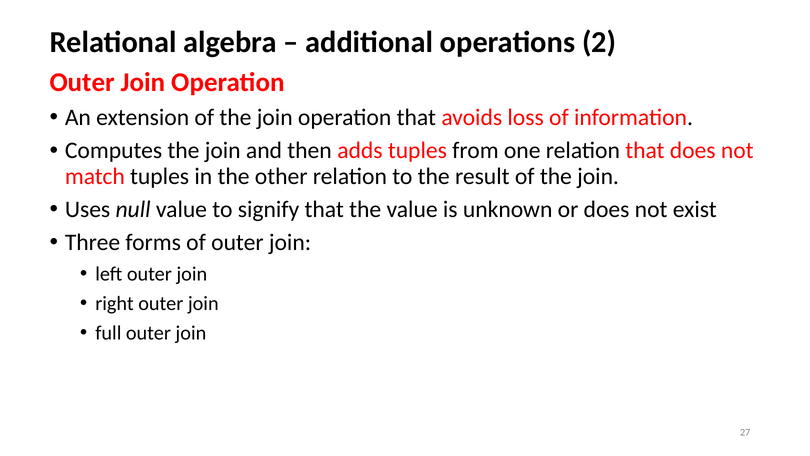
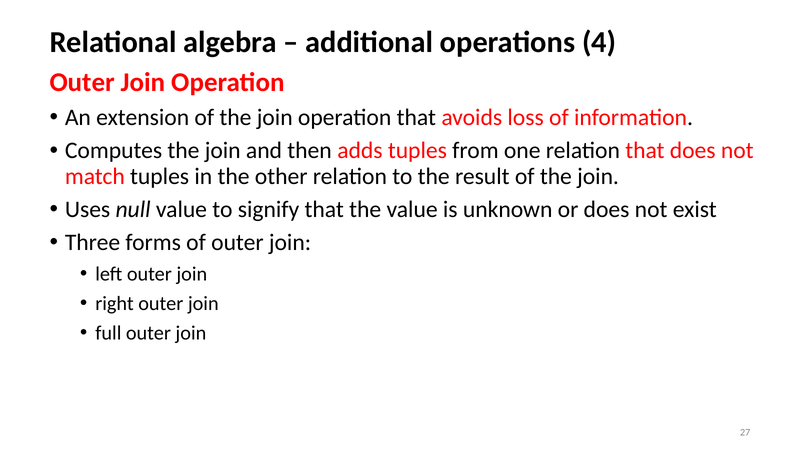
2: 2 -> 4 (599, 42)
